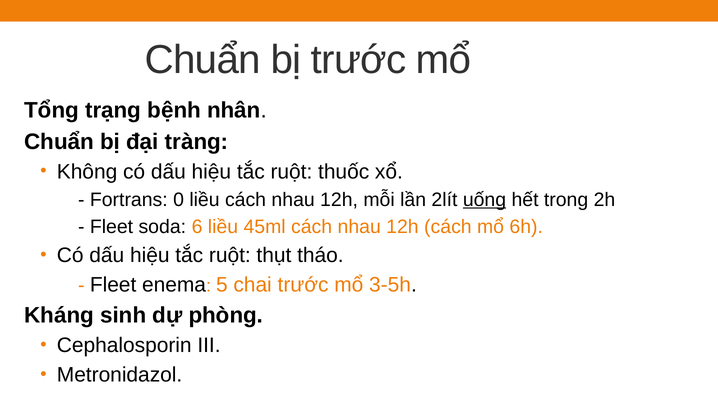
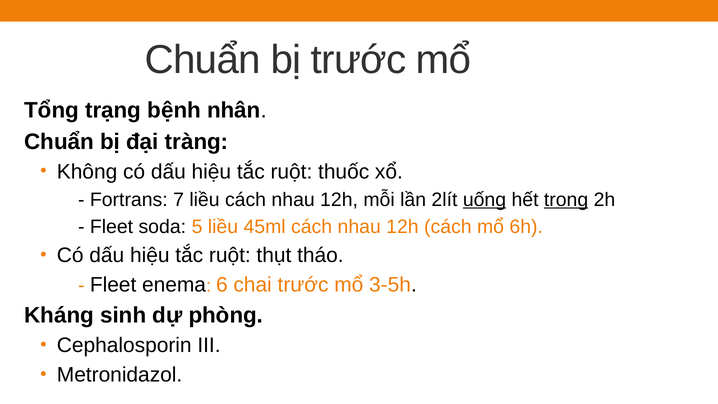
0: 0 -> 7 (179, 200)
trong underline: none -> present (566, 200)
6: 6 -> 5 (197, 227)
5: 5 -> 6 (222, 285)
